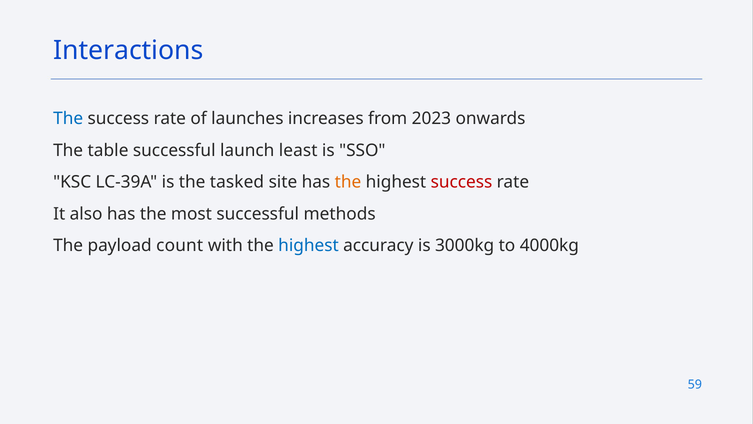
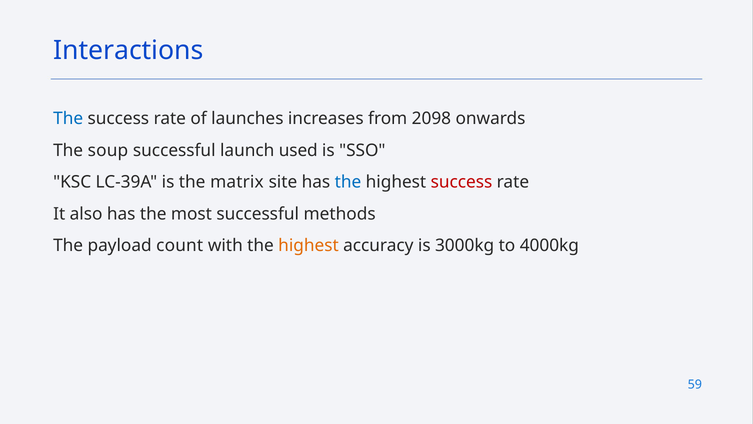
2023: 2023 -> 2098 (431, 119)
table: table -> soup (108, 150)
least: least -> used (298, 150)
tasked: tasked -> matrix (237, 182)
the colour: orange -> blue (348, 182)
highest colour: blue -> orange (308, 245)
